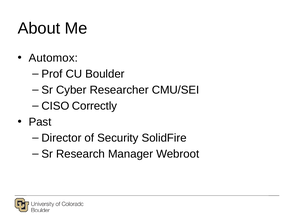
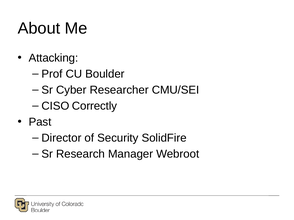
Automox: Automox -> Attacking (53, 58)
